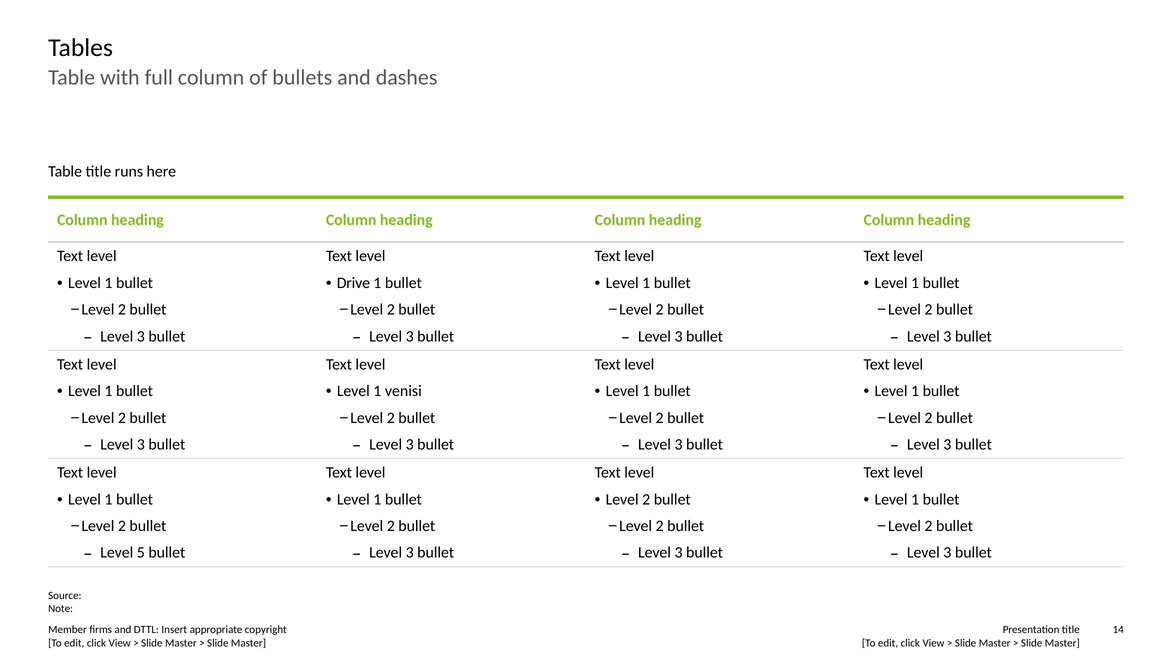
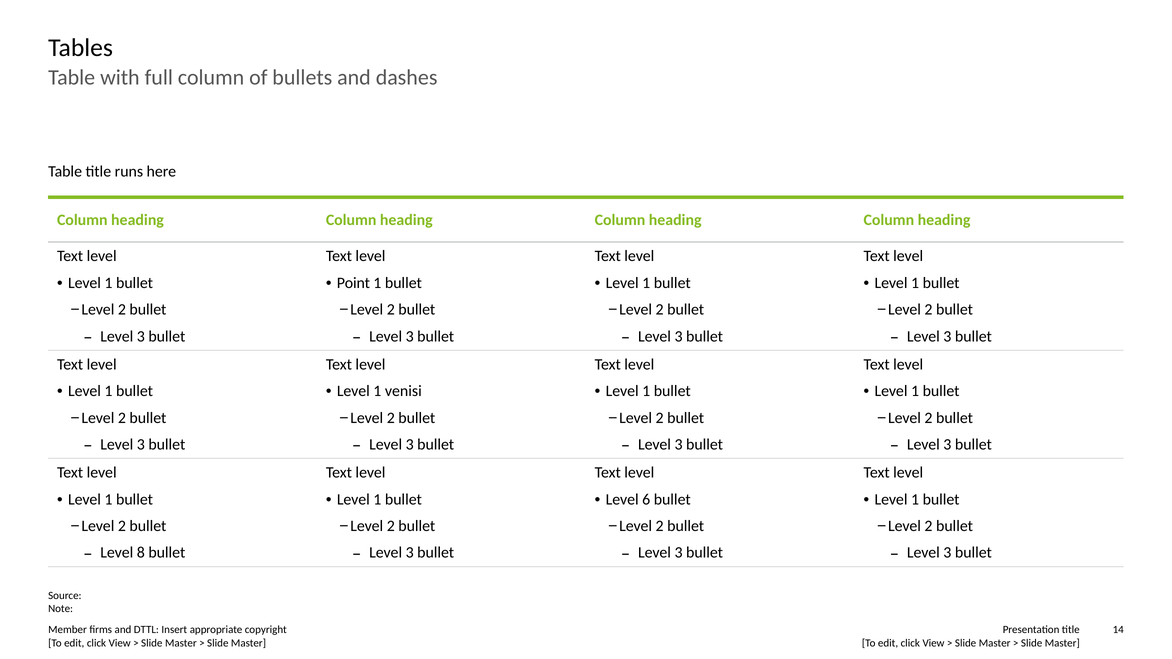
Drive: Drive -> Point (353, 283)
Level 2: 2 -> 6 (646, 499)
5: 5 -> 8 (141, 553)
